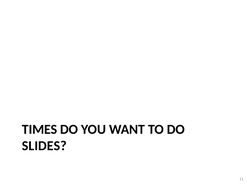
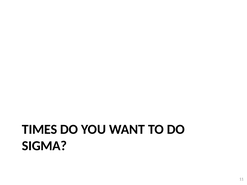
SLIDES: SLIDES -> SIGMA (44, 146)
